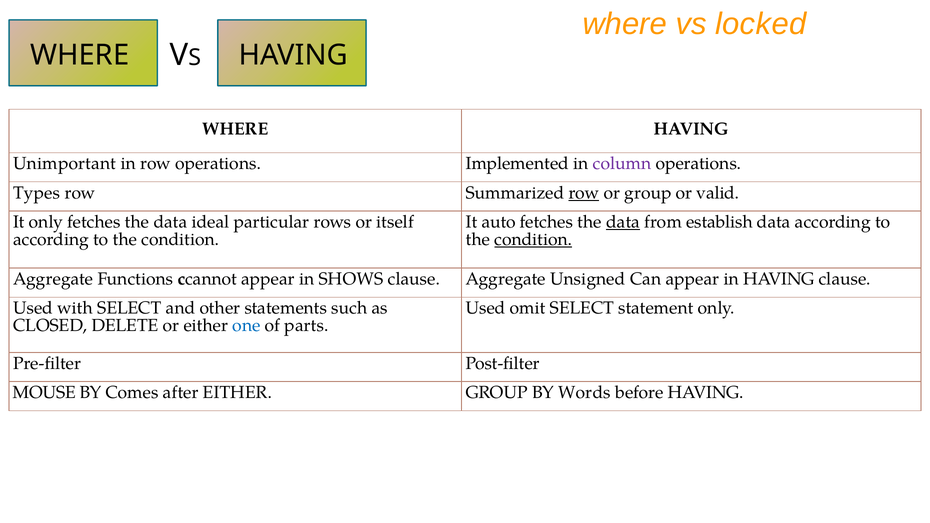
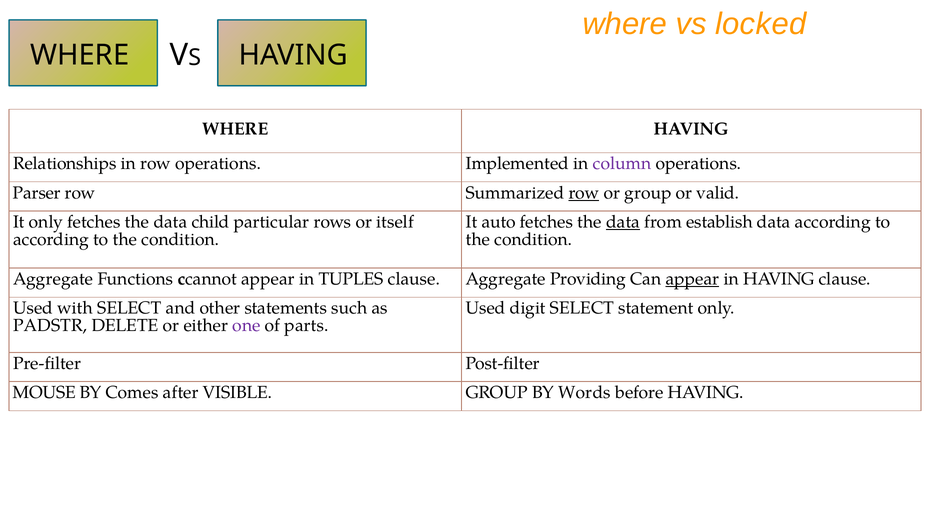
Unimportant: Unimportant -> Relationships (65, 164)
Types: Types -> Parser (37, 193)
ideal: ideal -> child (211, 222)
condition underline: present -> none (533, 239)
SHOWS: SHOWS -> TUPLES (351, 279)
Unsigned: Unsigned -> Providing (588, 279)
appear underline: none -> present (692, 279)
omit: omit -> digit (528, 308)
CLOSED: CLOSED -> PADSTR (50, 326)
one colour: blue -> purple (247, 326)
after EITHER: EITHER -> VISIBLE (237, 393)
